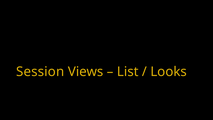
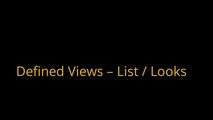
Session: Session -> Defined (40, 72)
